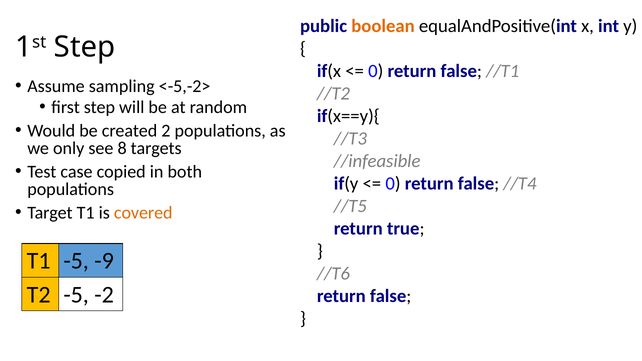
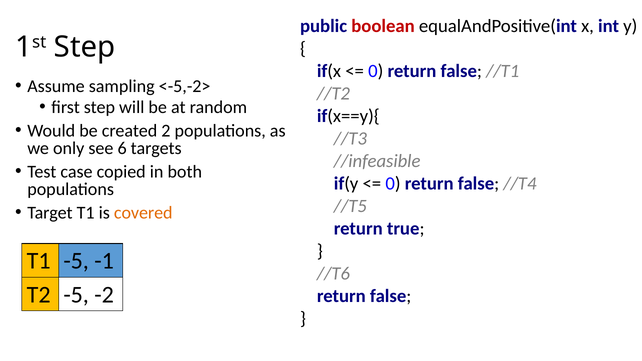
boolean colour: orange -> red (383, 26)
8: 8 -> 6 (122, 148)
-9: -9 -> -1 (104, 261)
